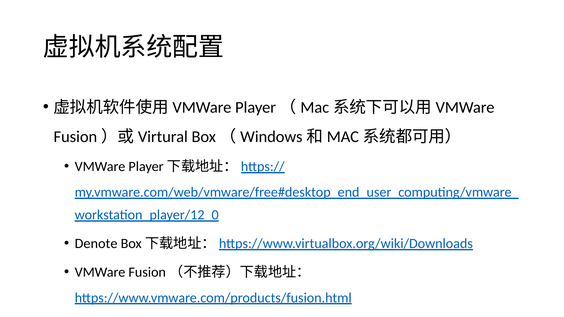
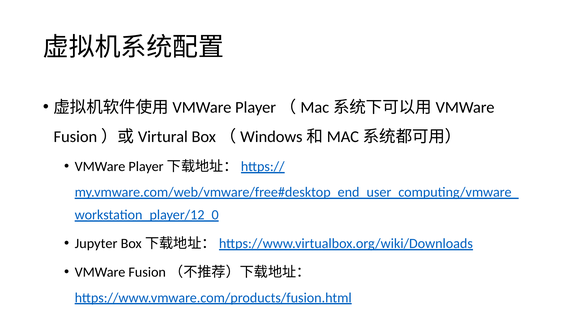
Denote: Denote -> Jupyter (96, 244)
